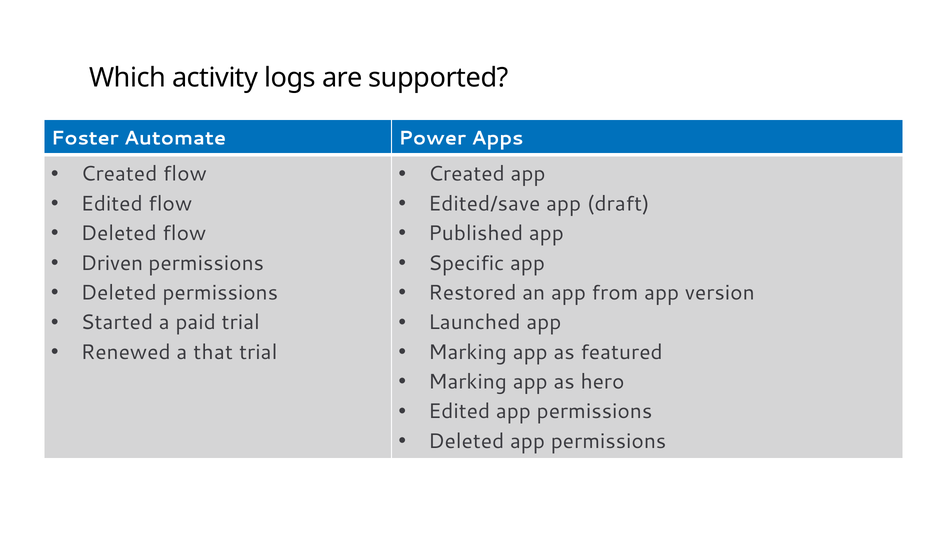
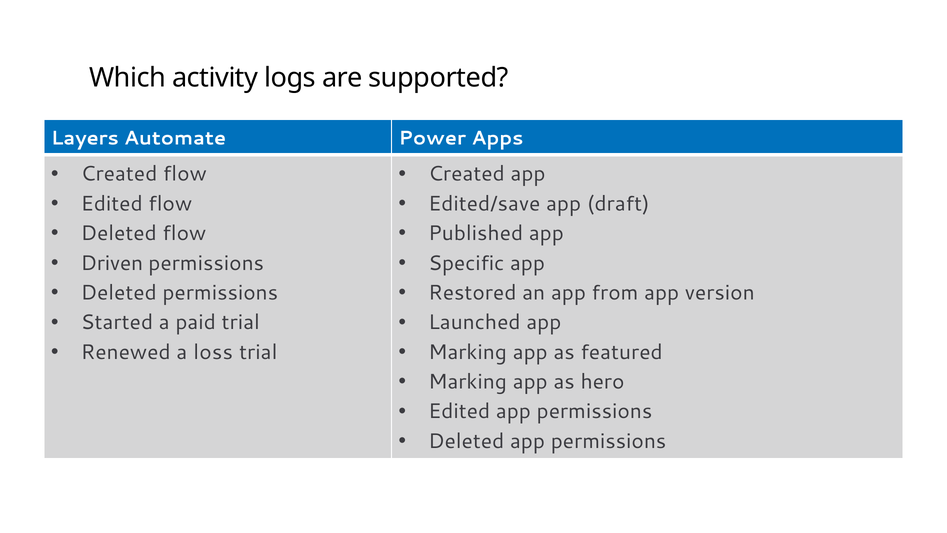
Foster: Foster -> Layers (85, 138)
that: that -> loss (213, 352)
